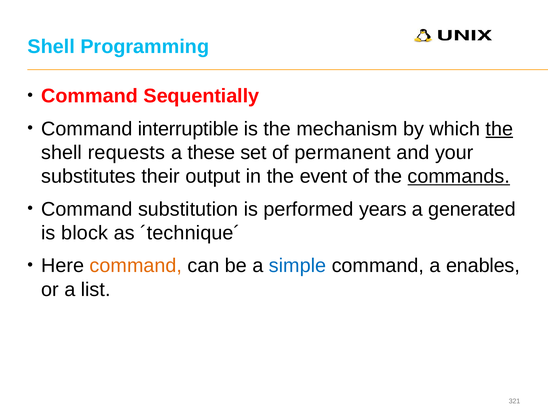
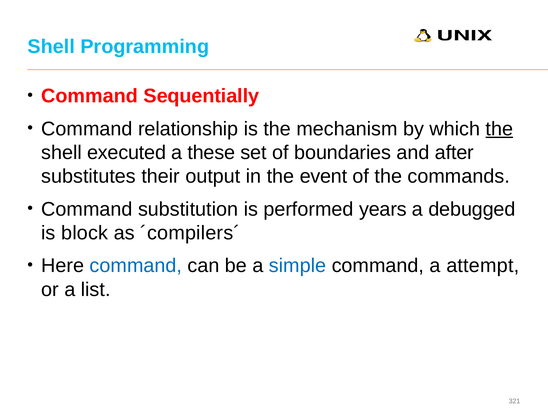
interruptible: interruptible -> relationship (188, 129)
requests: requests -> executed (127, 153)
permanent: permanent -> boundaries (343, 153)
your: your -> after (454, 153)
commands underline: present -> none (459, 176)
generated: generated -> debugged (472, 209)
´technique´: ´technique´ -> ´compilers´ (190, 233)
command colour: orange -> blue (136, 266)
enables: enables -> attempt (483, 266)
